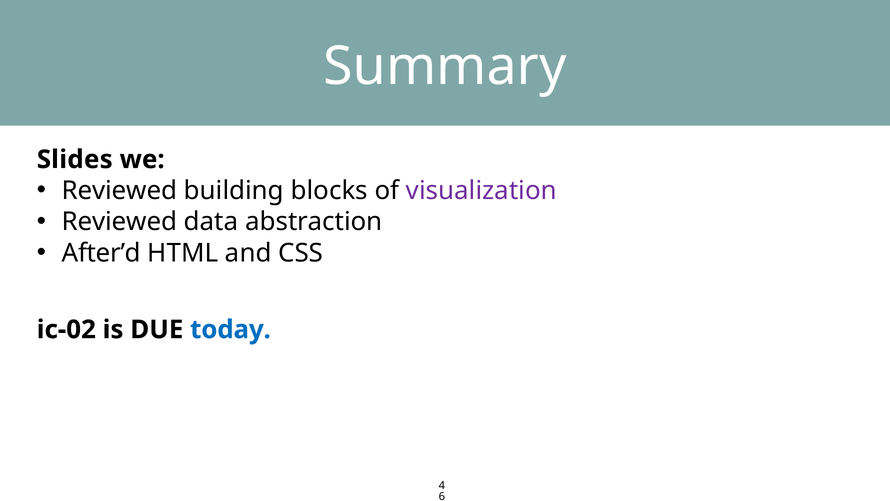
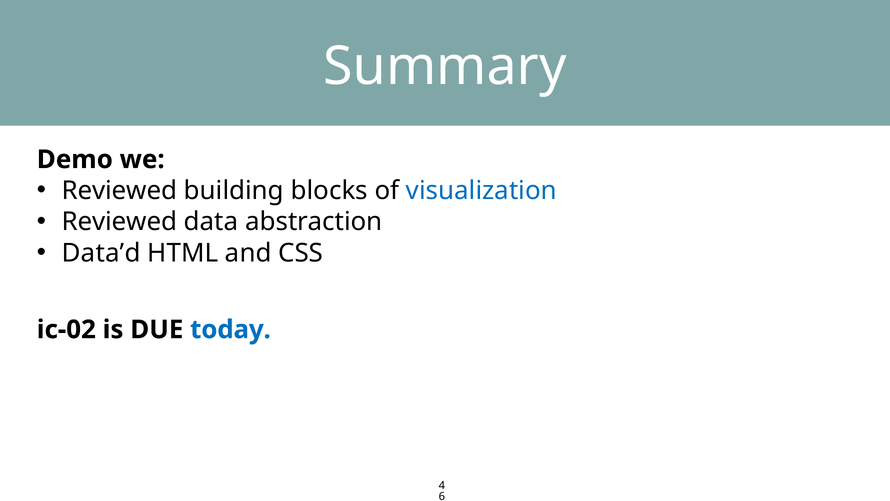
Slides: Slides -> Demo (75, 159)
visualization colour: purple -> blue (481, 191)
After’d: After’d -> Data’d (101, 253)
